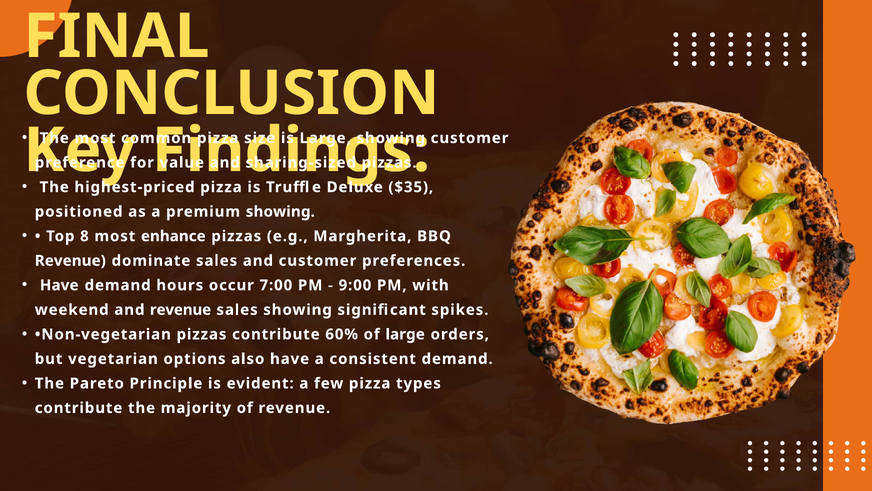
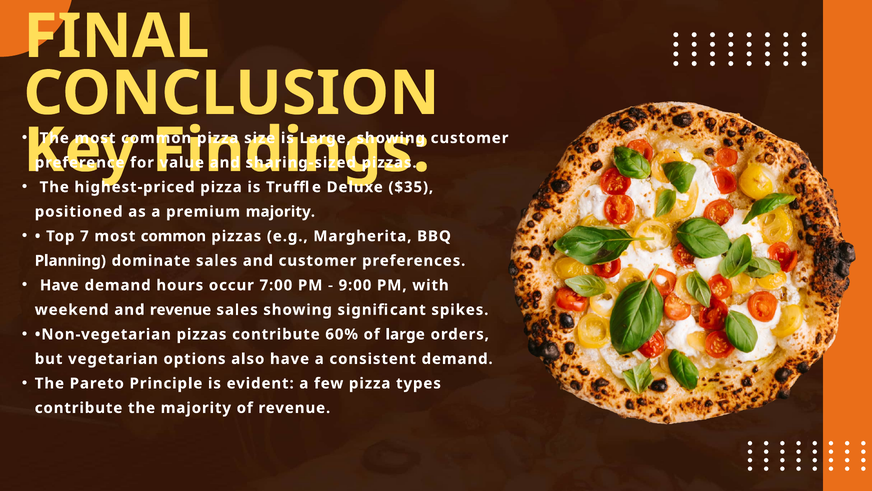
premium showing: showing -> majority (280, 211)
8: 8 -> 7 (84, 236)
enhance: enhance -> common (173, 236)
Revenue: Revenue -> Planning (70, 261)
